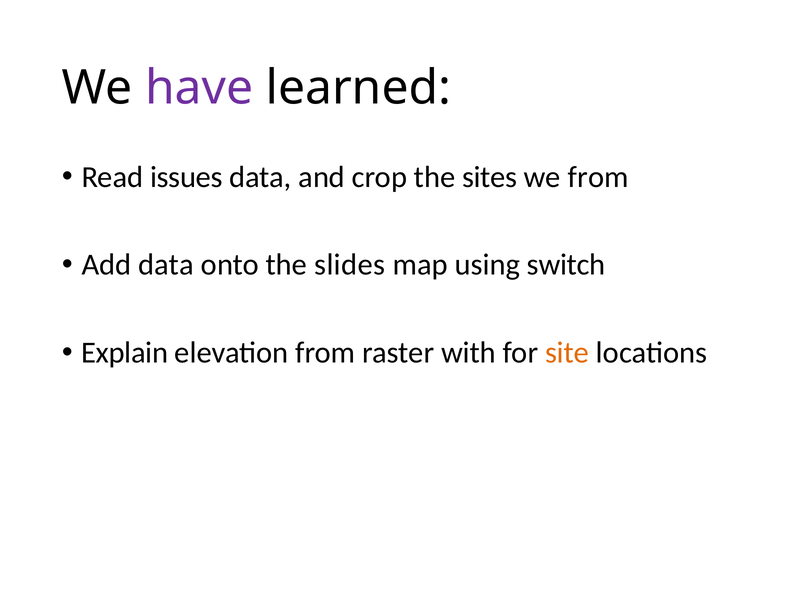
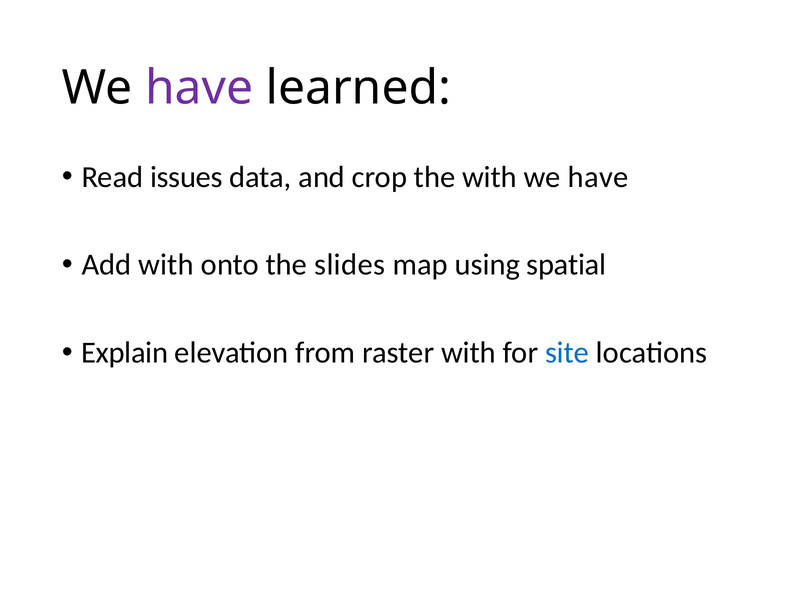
the sites: sites -> with (490, 177)
from: from -> have (598, 177)
Add data: data -> with (166, 265)
switch: switch -> spatial (566, 265)
site colour: orange -> blue (567, 353)
